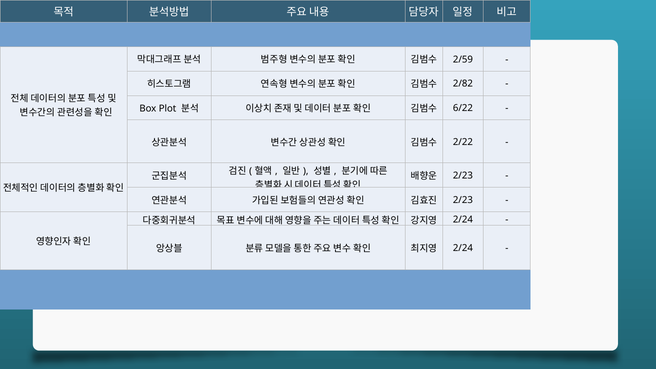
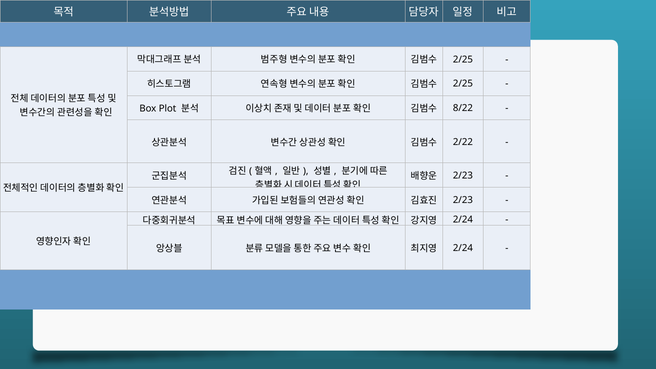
2/59: 2/59 -> 2/25 (463, 59)
2/82: 2/82 -> 2/25 (463, 84)
6/22: 6/22 -> 8/22 (463, 108)
